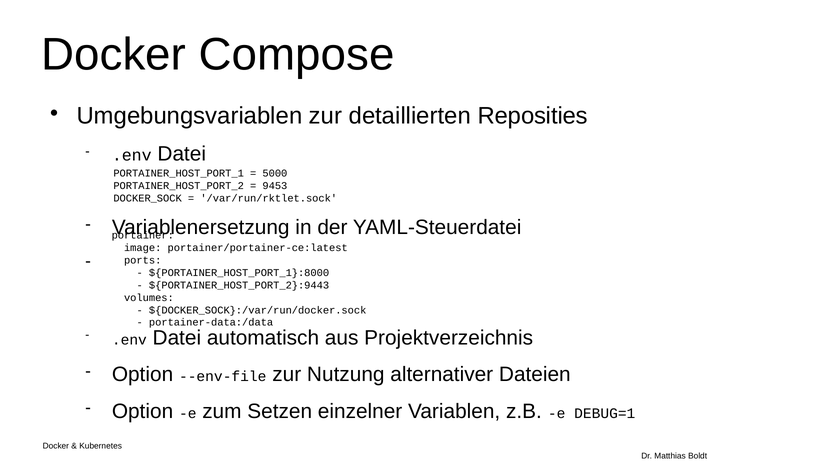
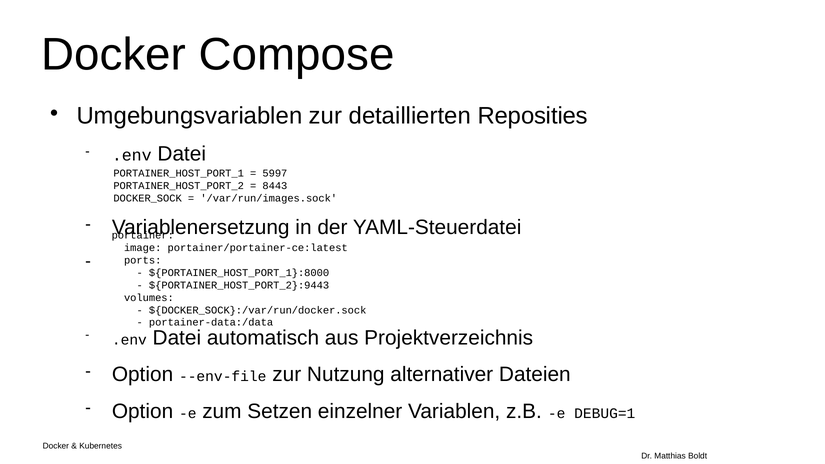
5000: 5000 -> 5997 (275, 173)
9453: 9453 -> 8443 (275, 186)
/var/run/rktlet.sock: /var/run/rktlet.sock -> /var/run/images.sock (269, 198)
